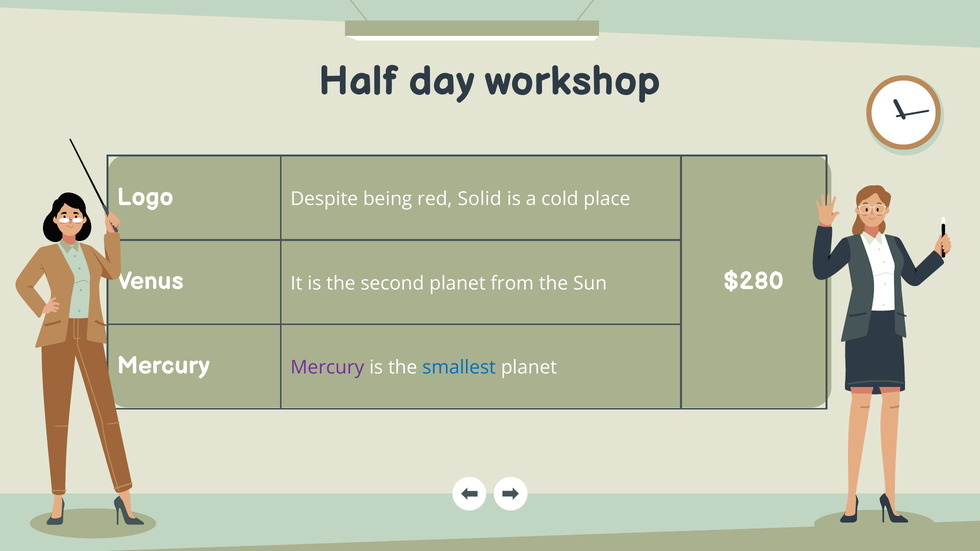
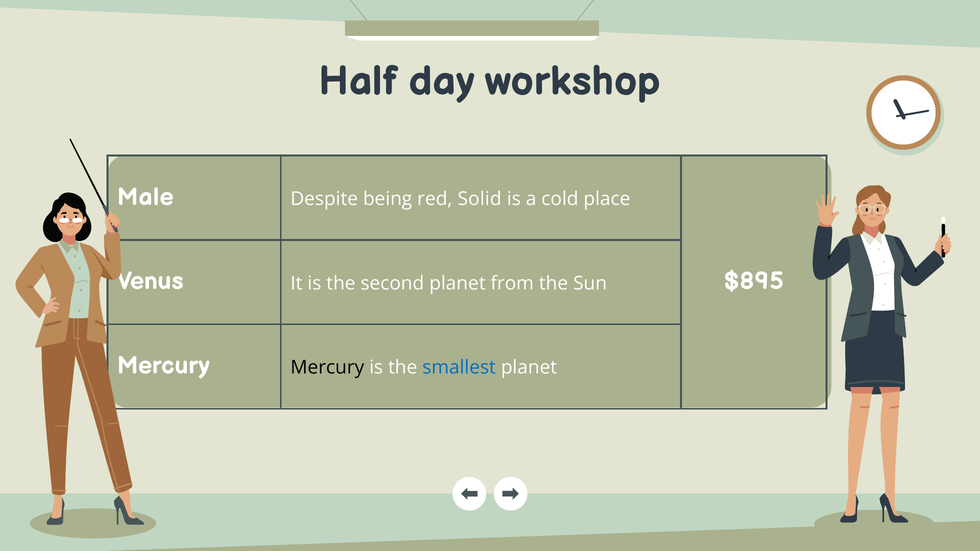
Logo: Logo -> Male (146, 197)
$280: $280 -> $895 (754, 282)
Mercury colour: purple -> black (327, 368)
